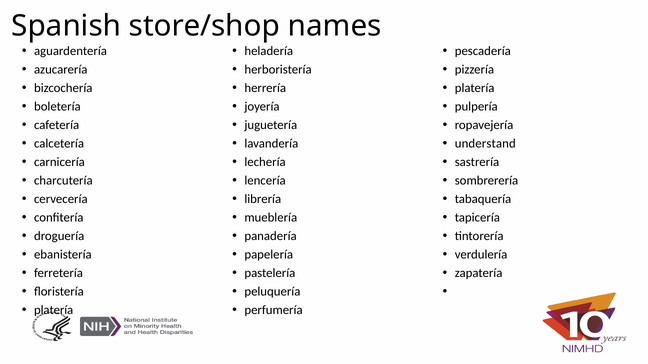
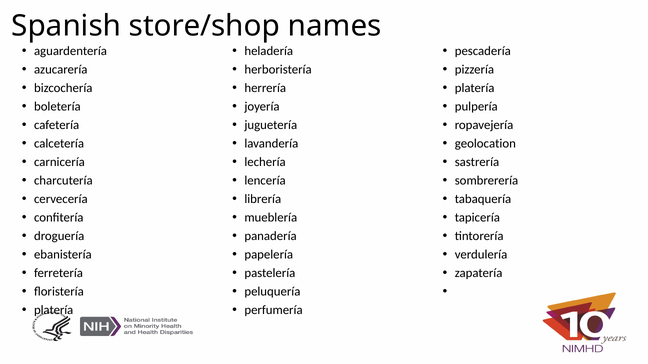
understand: understand -> geolocation (485, 144)
